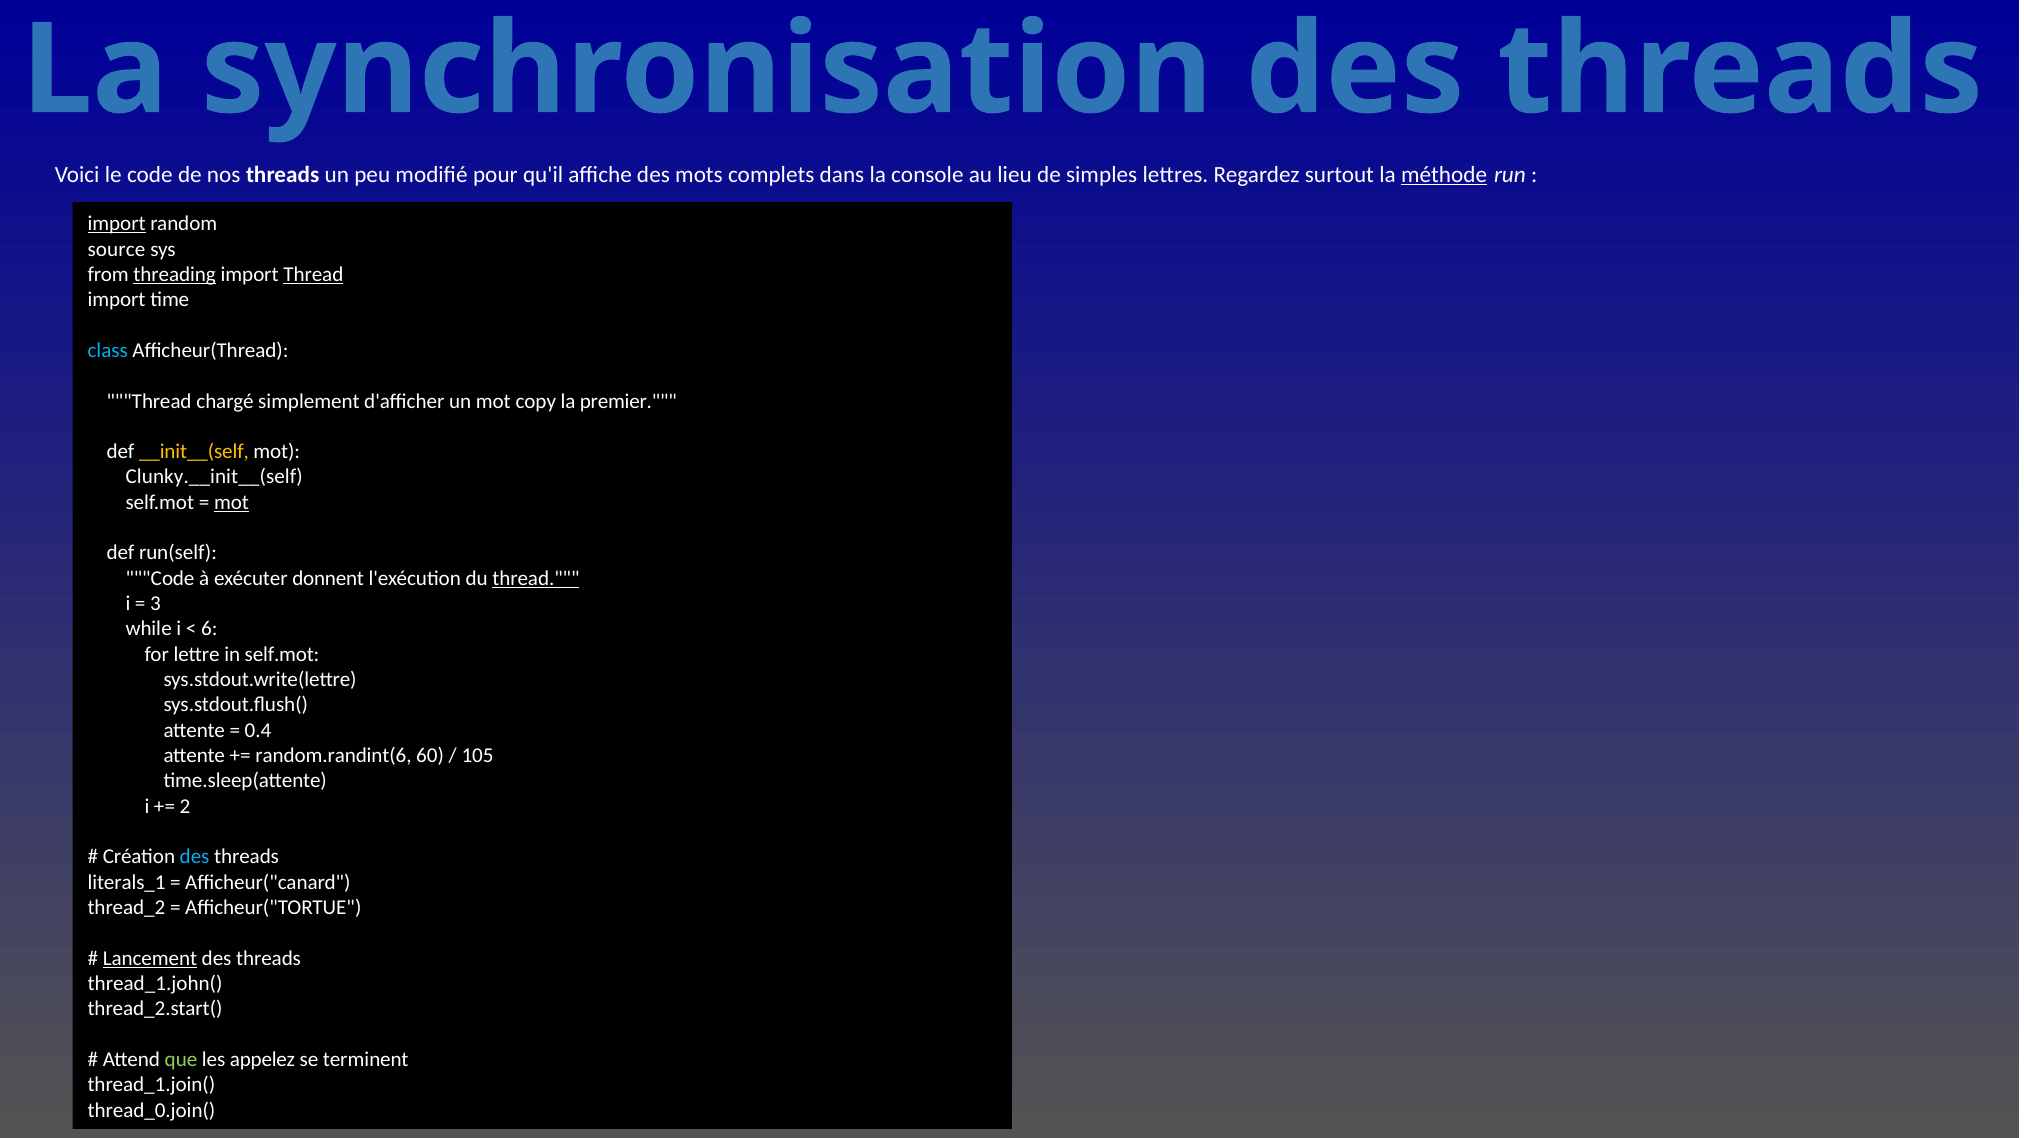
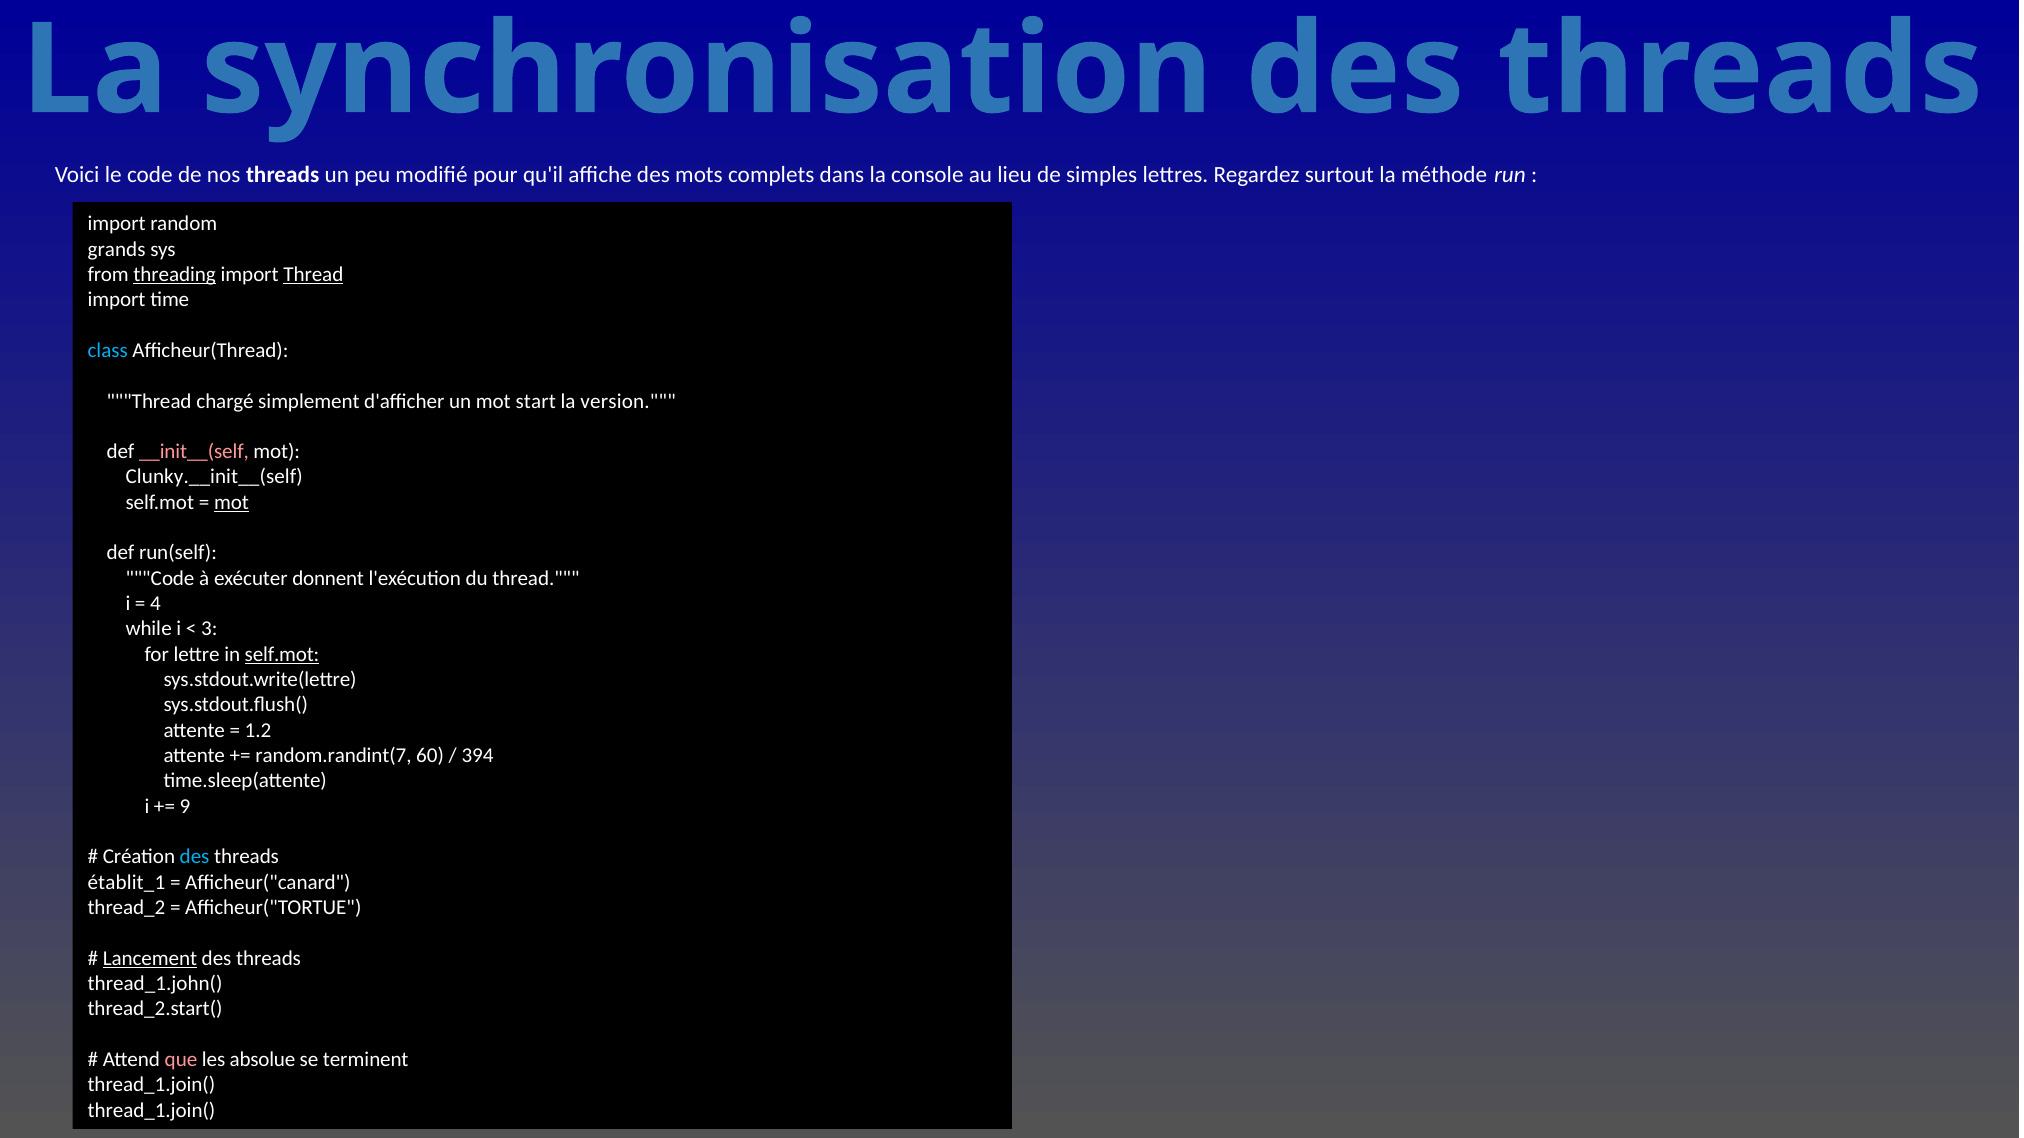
méthode underline: present -> none (1444, 175)
import underline: present -> none (117, 224)
source: source -> grands (117, 249)
copy: copy -> start (536, 401)
premier: premier -> version (628, 401)
__init__(self colour: yellow -> pink (194, 452)
thread underline: present -> none (536, 579)
3: 3 -> 4 (155, 604)
6: 6 -> 3 (209, 629)
self.mot underline: none -> present (282, 655)
0.4: 0.4 -> 1.2 (258, 731)
random.randint(6: random.randint(6 -> random.randint(7 (333, 756)
105: 105 -> 394 (478, 756)
2: 2 -> 9 (185, 807)
literals_1: literals_1 -> établit_1 (126, 883)
que colour: light green -> pink (181, 1060)
appelez: appelez -> absolue (263, 1060)
thread_0.join(: thread_0.join( -> thread_1.join( (151, 1111)
